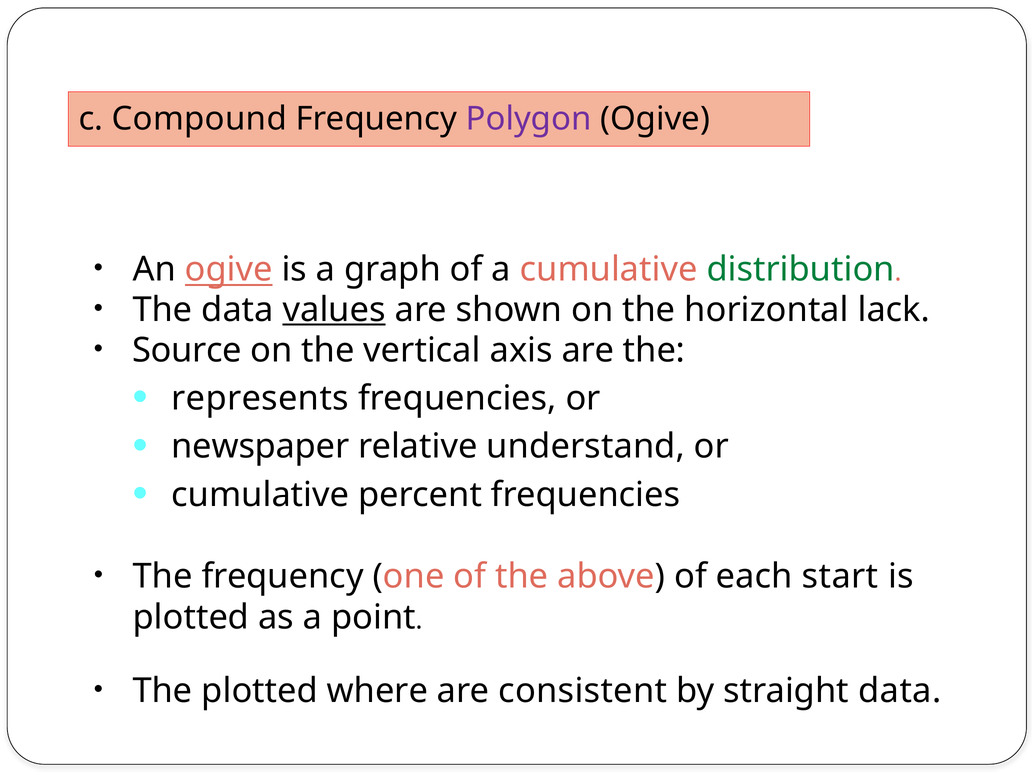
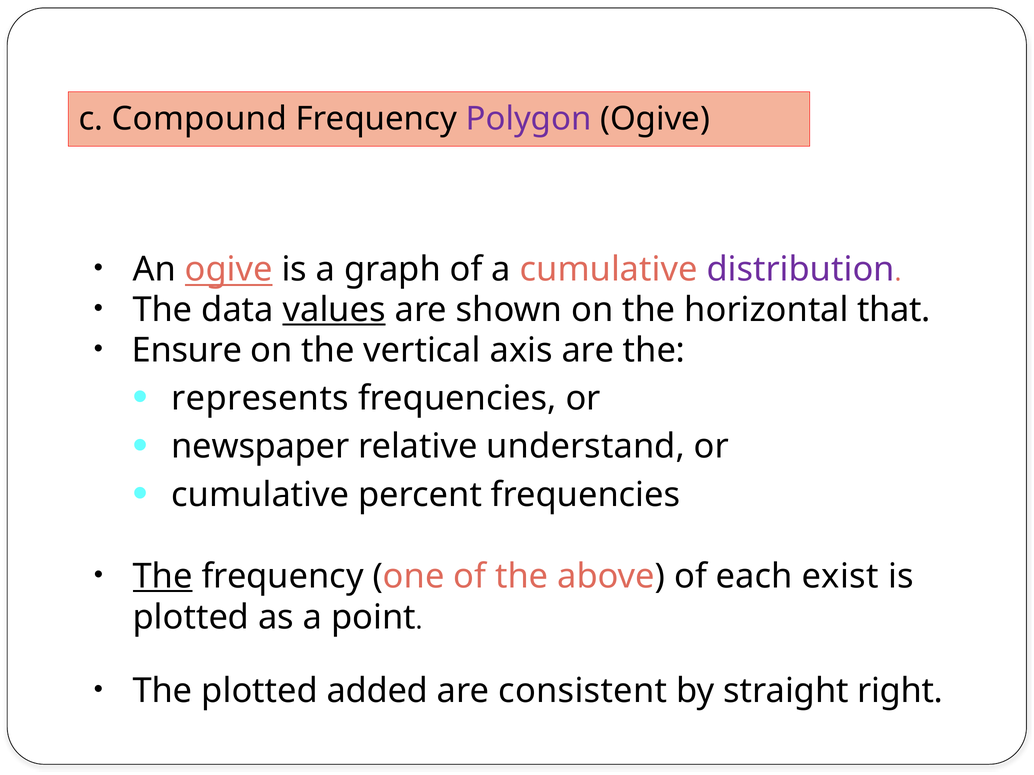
distribution colour: green -> purple (801, 270)
lack: lack -> that (894, 310)
Source: Source -> Ensure (187, 350)
The underline: none -> present (163, 577)
start: start -> exist (840, 577)
where: where -> added (378, 691)
straight data: data -> right (900, 691)
